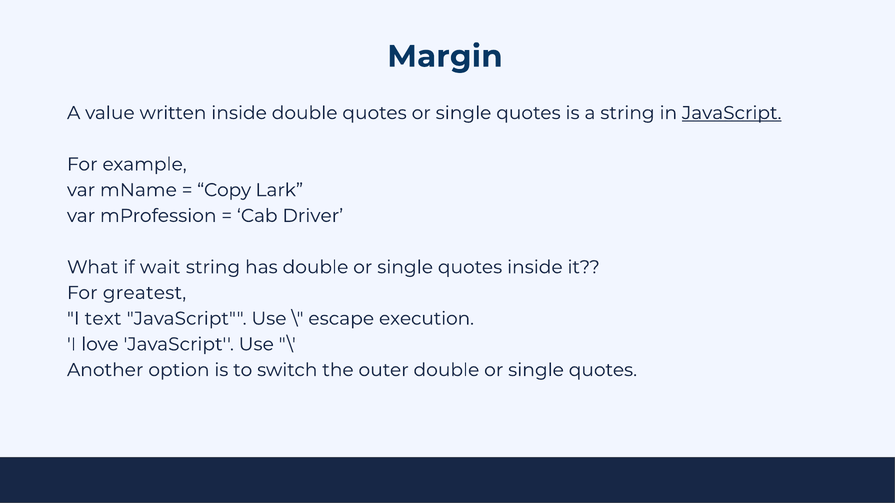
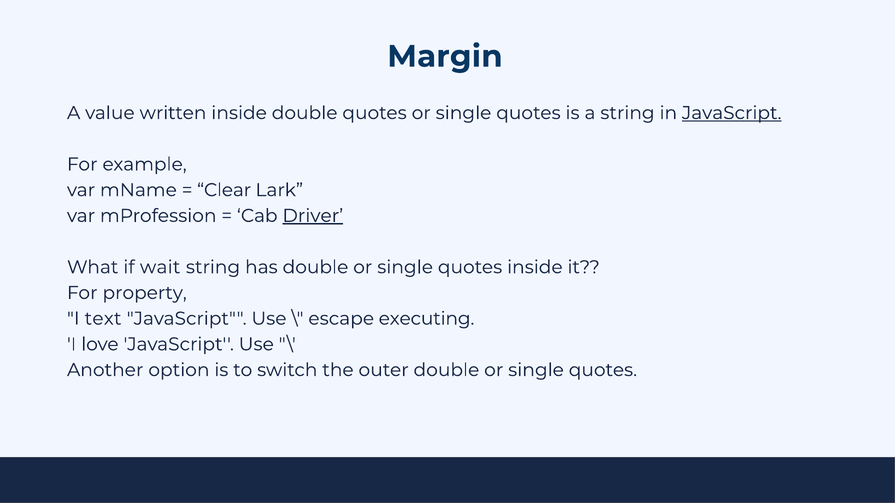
Copy: Copy -> Clear (224, 190)
Driver underline: none -> present (313, 216)
greatest: greatest -> property (145, 293)
execution: execution -> executing (427, 319)
